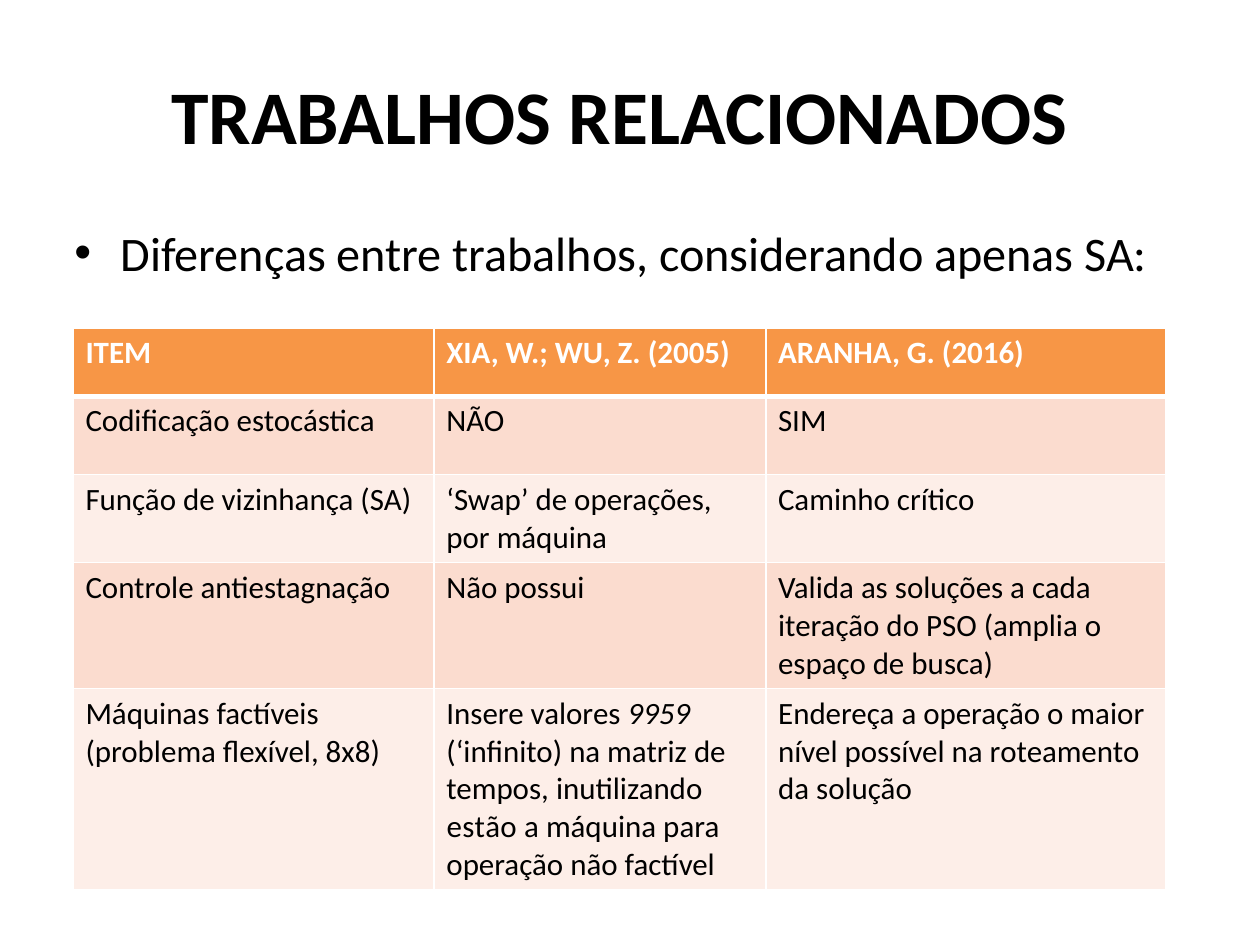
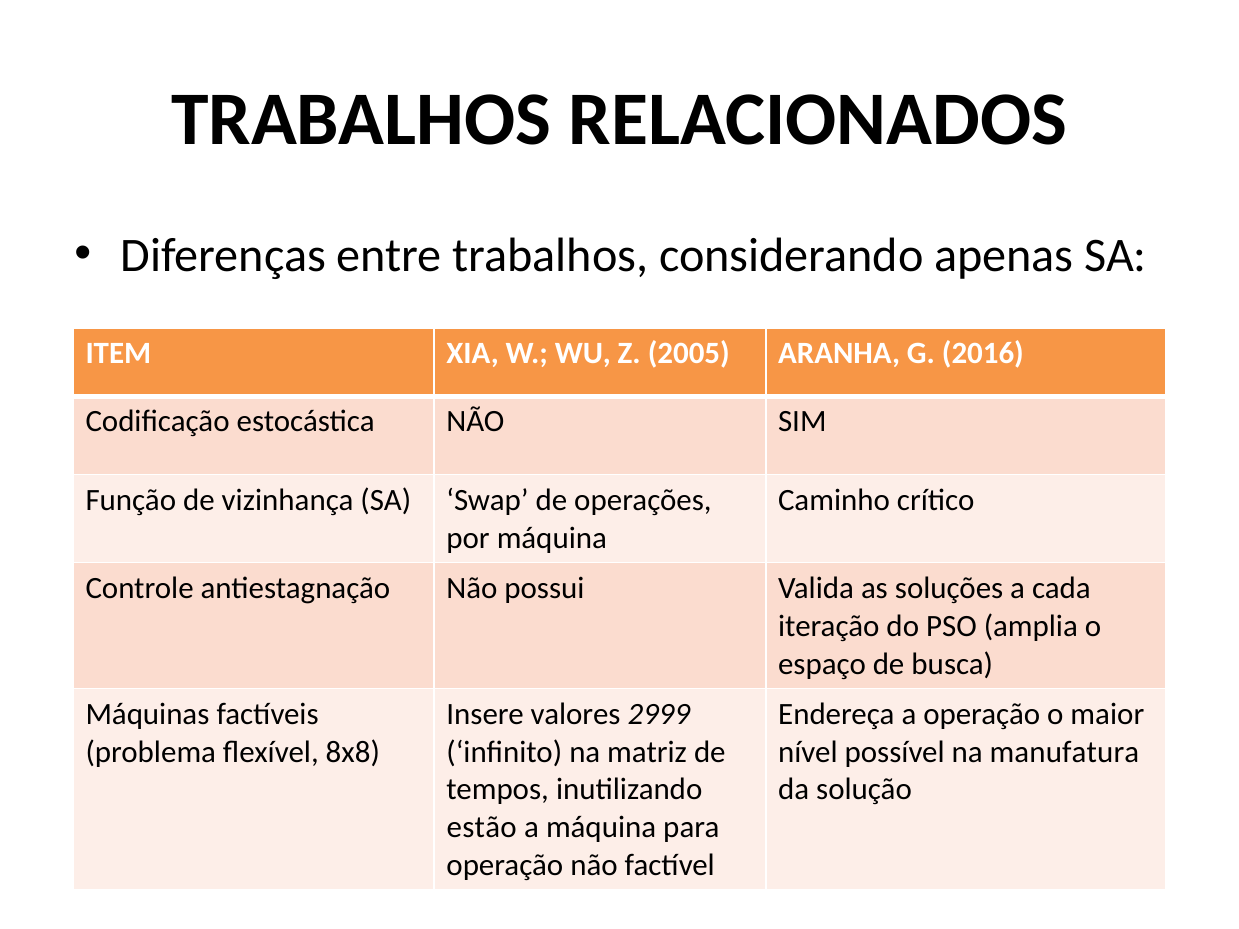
9959: 9959 -> 2999 (659, 714)
roteamento: roteamento -> manufatura (1064, 752)
